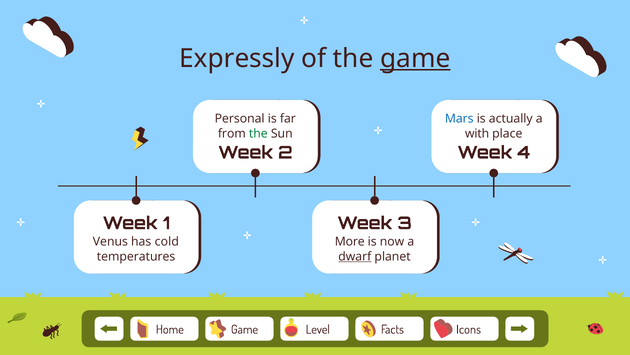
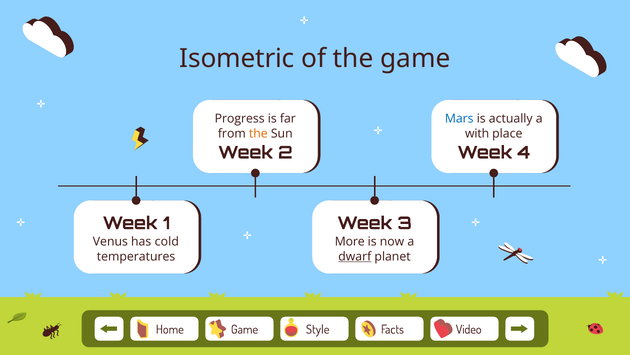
Expressly: Expressly -> Isometric (237, 59)
game underline: present -> none (415, 59)
Personal: Personal -> Progress (240, 119)
the colour: green -> orange (258, 133)
Level: Level -> Style (318, 329)
Icons: Icons -> Video (469, 329)
